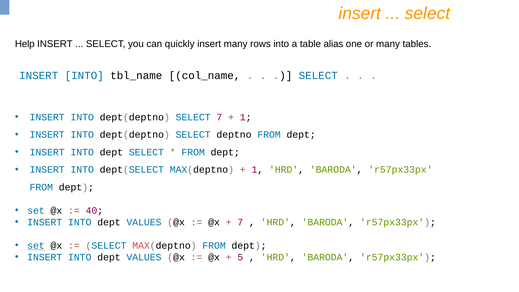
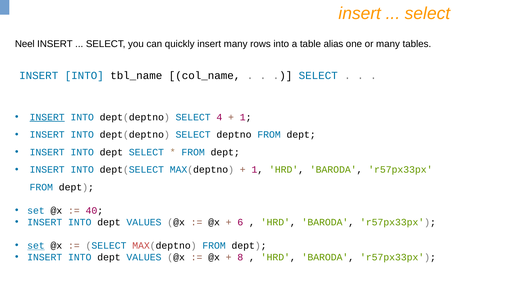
Help: Help -> Neel (25, 44)
INSERT underline: none -> present (47, 117)
SELECT 7: 7 -> 4 (219, 117)
7: 7 -> 6 (240, 222)
5: 5 -> 8 (240, 257)
